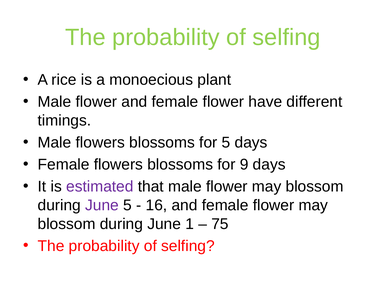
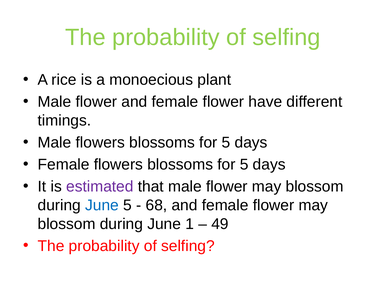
9: 9 -> 5 (244, 165)
June colour: purple -> blue (102, 206)
16: 16 -> 68 (156, 206)
75: 75 -> 49 (220, 224)
